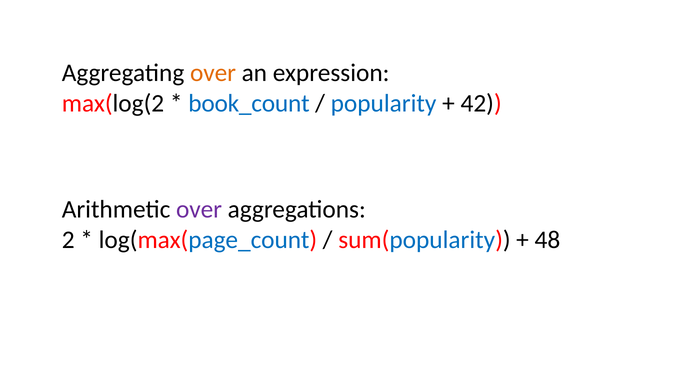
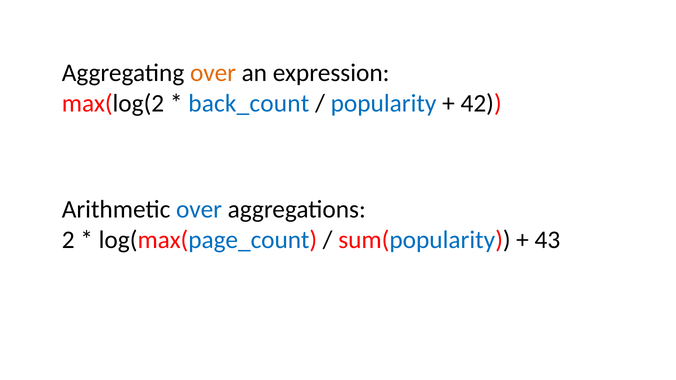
book_count: book_count -> back_count (249, 103)
over colour: purple -> blue (199, 210)
48: 48 -> 43 (547, 240)
